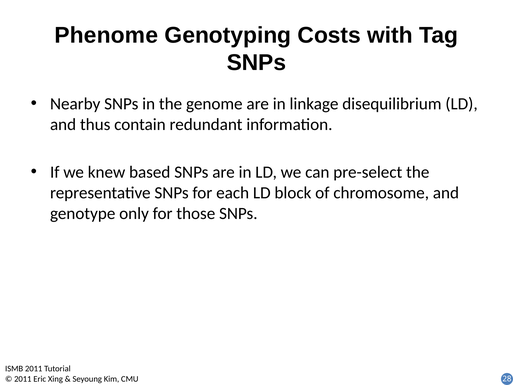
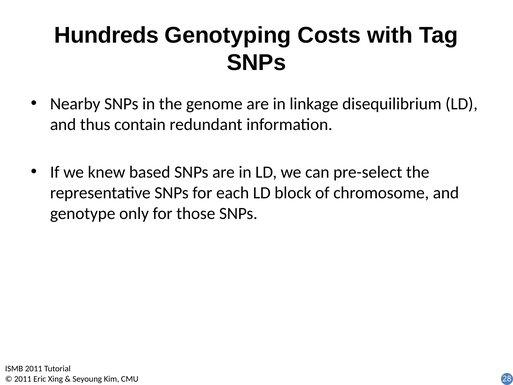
Phenome: Phenome -> Hundreds (106, 35)
